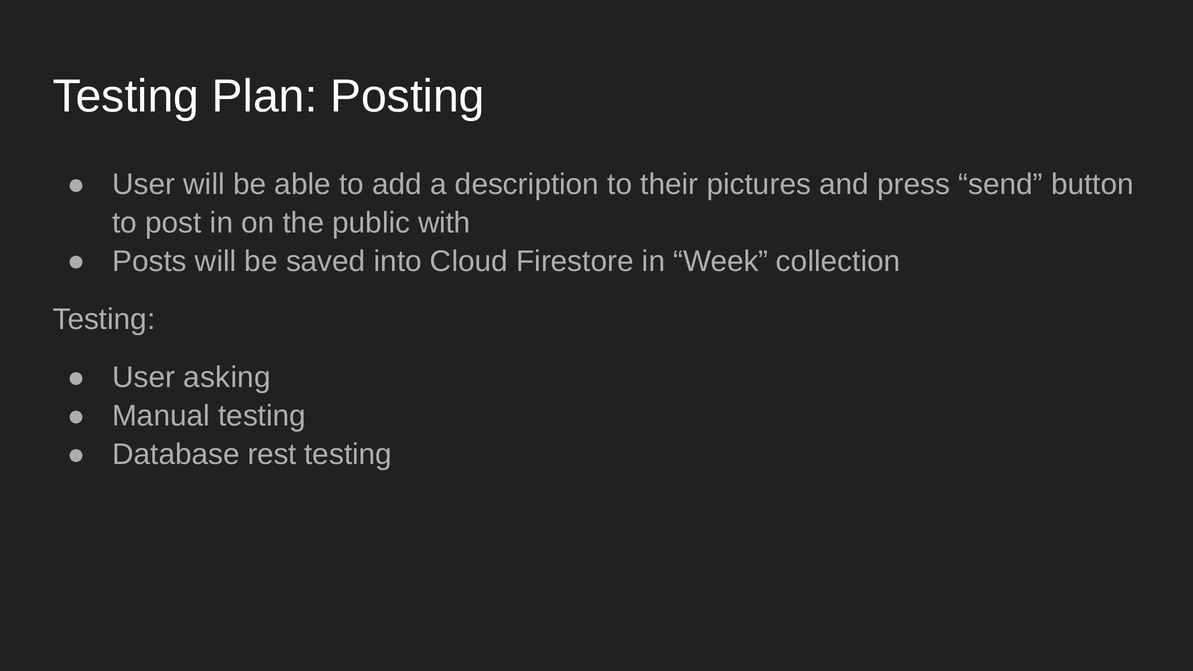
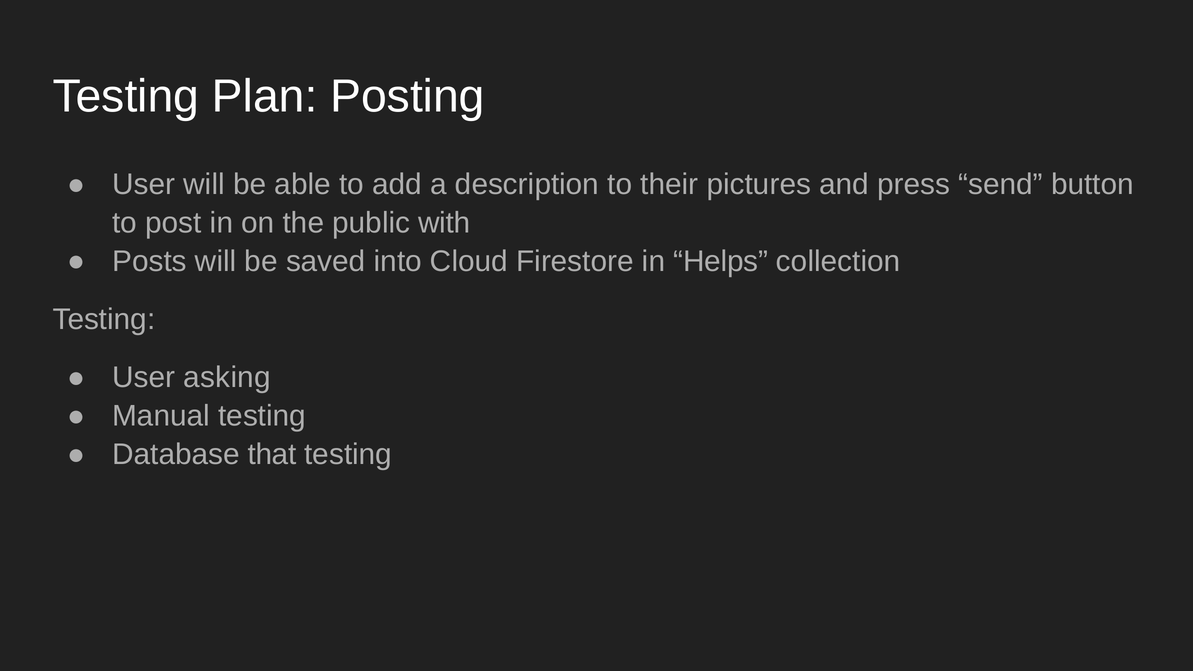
Week: Week -> Helps (721, 261)
rest: rest -> that (272, 454)
